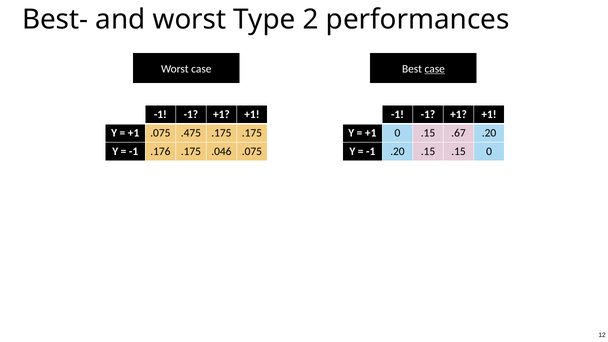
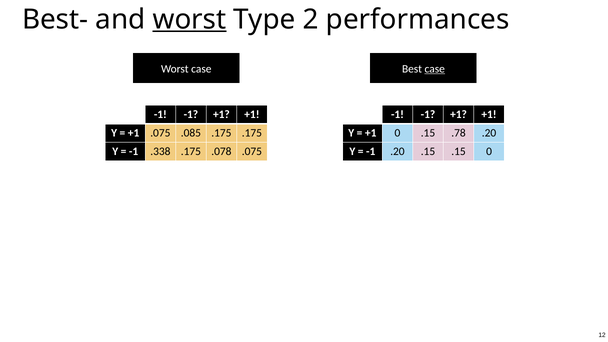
worst underline: none -> present (189, 19)
.475: .475 -> .085 (191, 133)
.67: .67 -> .78 (459, 133)
.176: .176 -> .338 (160, 152)
.046: .046 -> .078 (221, 152)
